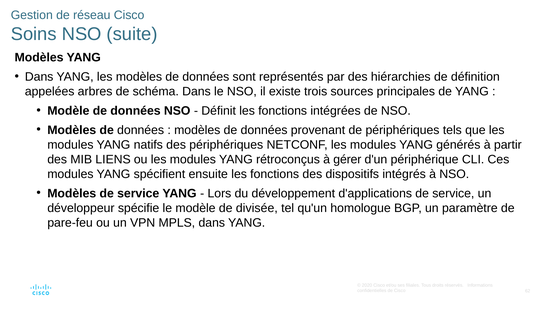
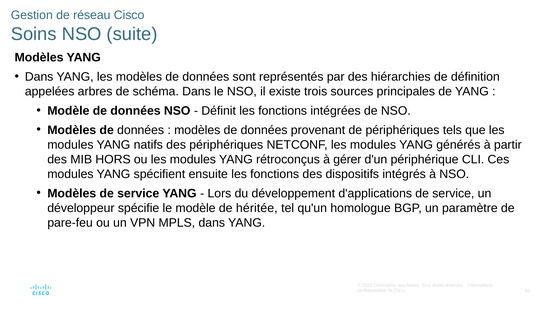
LIENS: LIENS -> HORS (113, 159)
divisée: divisée -> héritée (257, 208)
